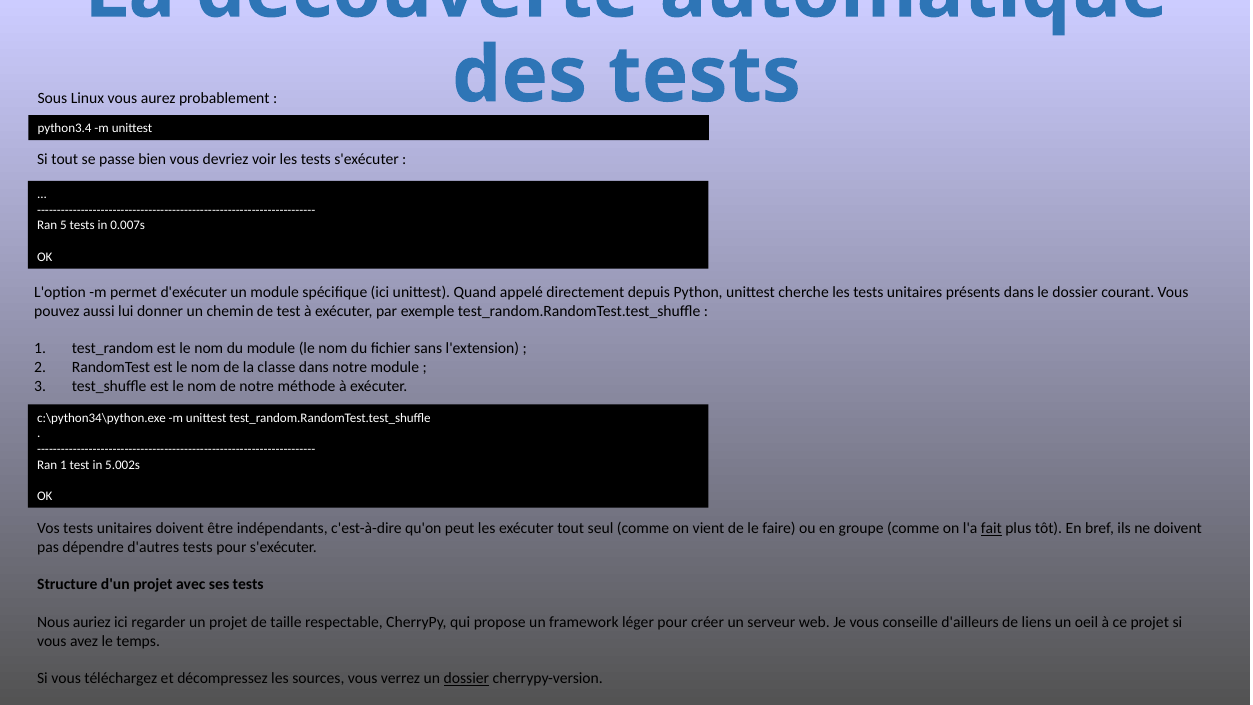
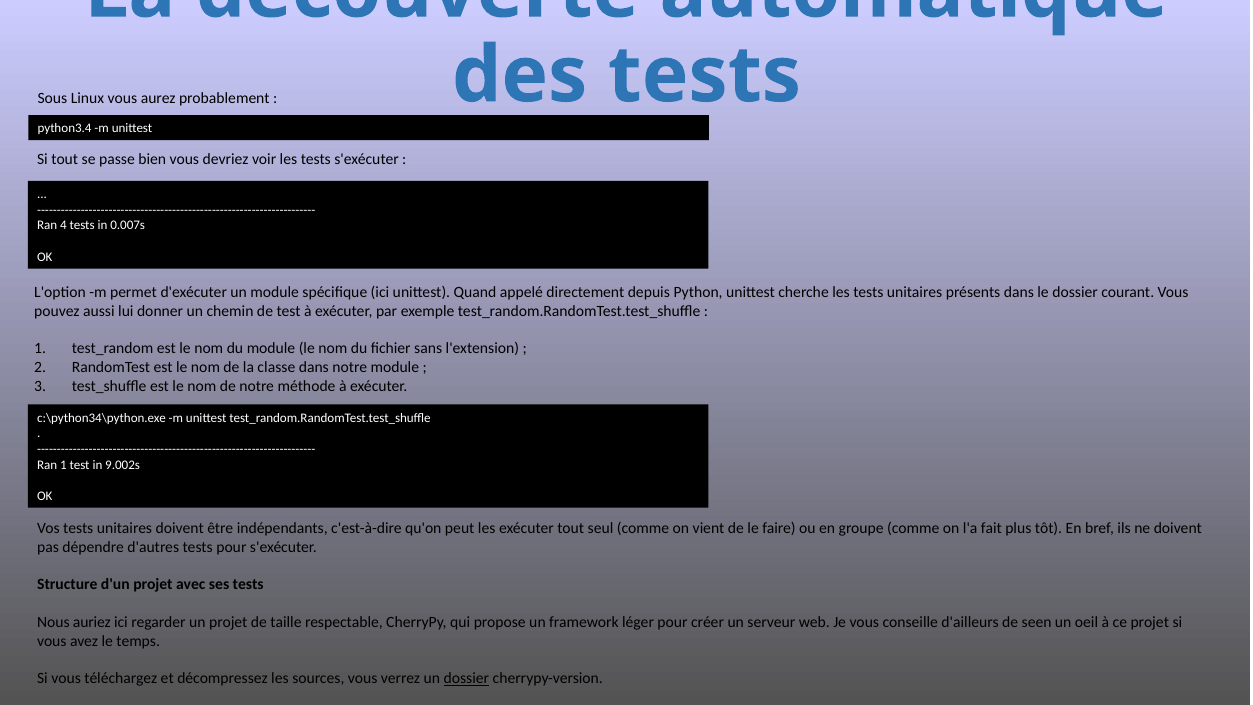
5: 5 -> 4 (63, 226)
5.002s: 5.002s -> 9.002s (123, 465)
fait underline: present -> none (991, 528)
liens: liens -> seen (1037, 622)
